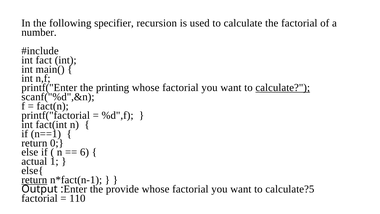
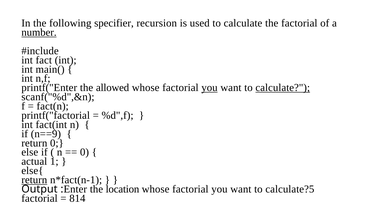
number underline: none -> present (39, 32)
printing: printing -> allowed (113, 88)
you underline: none -> present (209, 88)
n==1: n==1 -> n==9 (46, 134)
6: 6 -> 0 (84, 152)
provide: provide -> location (122, 189)
110: 110 -> 814 (77, 198)
